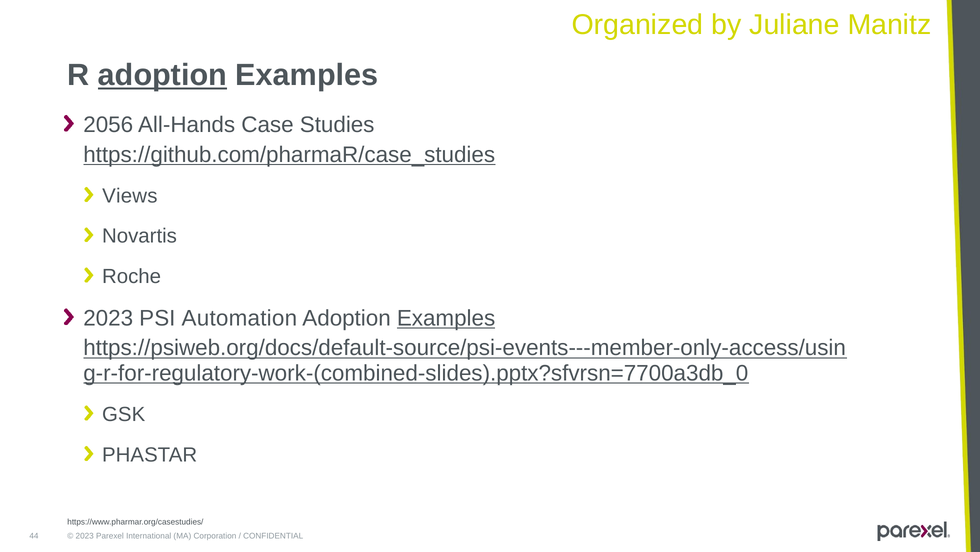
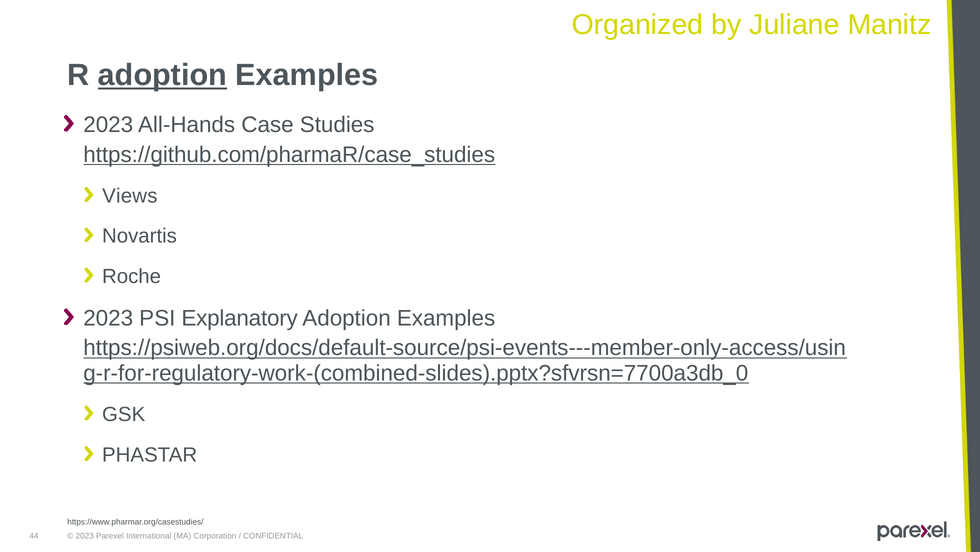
2056: 2056 -> 2023 (108, 125)
Automation: Automation -> Explanatory (240, 318)
Examples underline: present -> none (446, 318)
